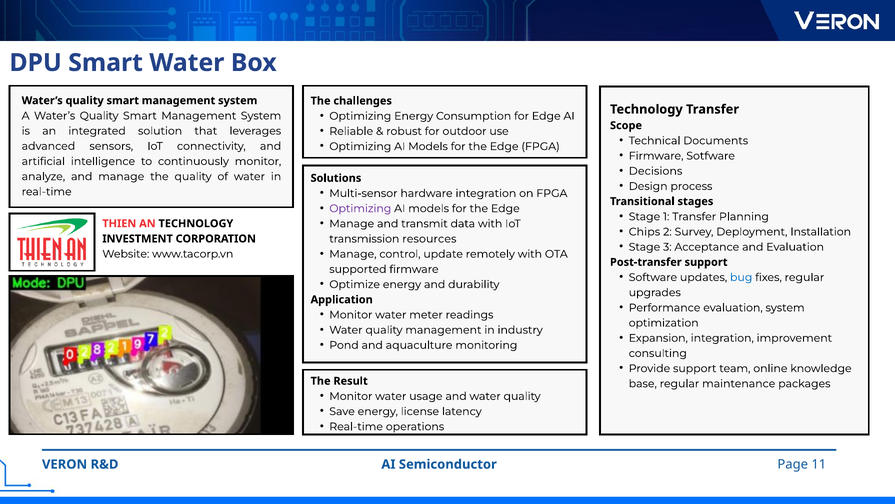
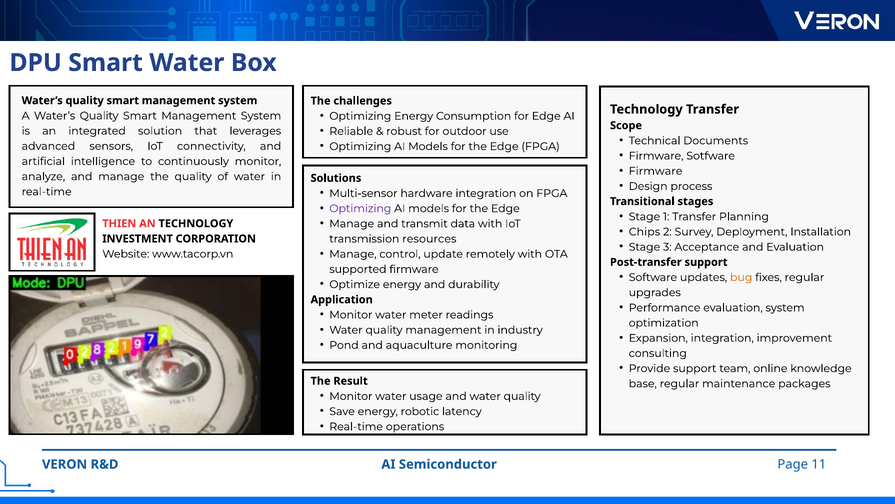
Decisions: Decisions -> Firmware (656, 171)
bug colour: blue -> orange (741, 277)
license: license -> robotic (420, 411)
